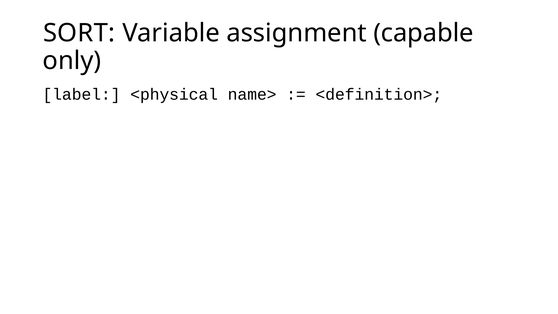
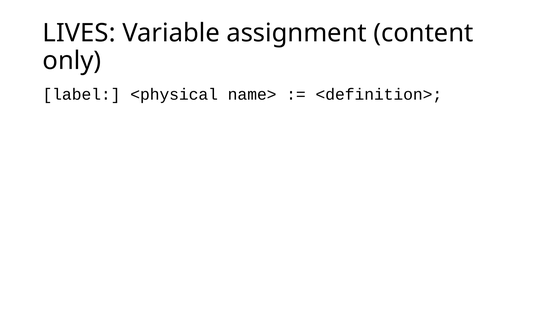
SORT: SORT -> LIVES (79, 33)
capable: capable -> content (423, 33)
